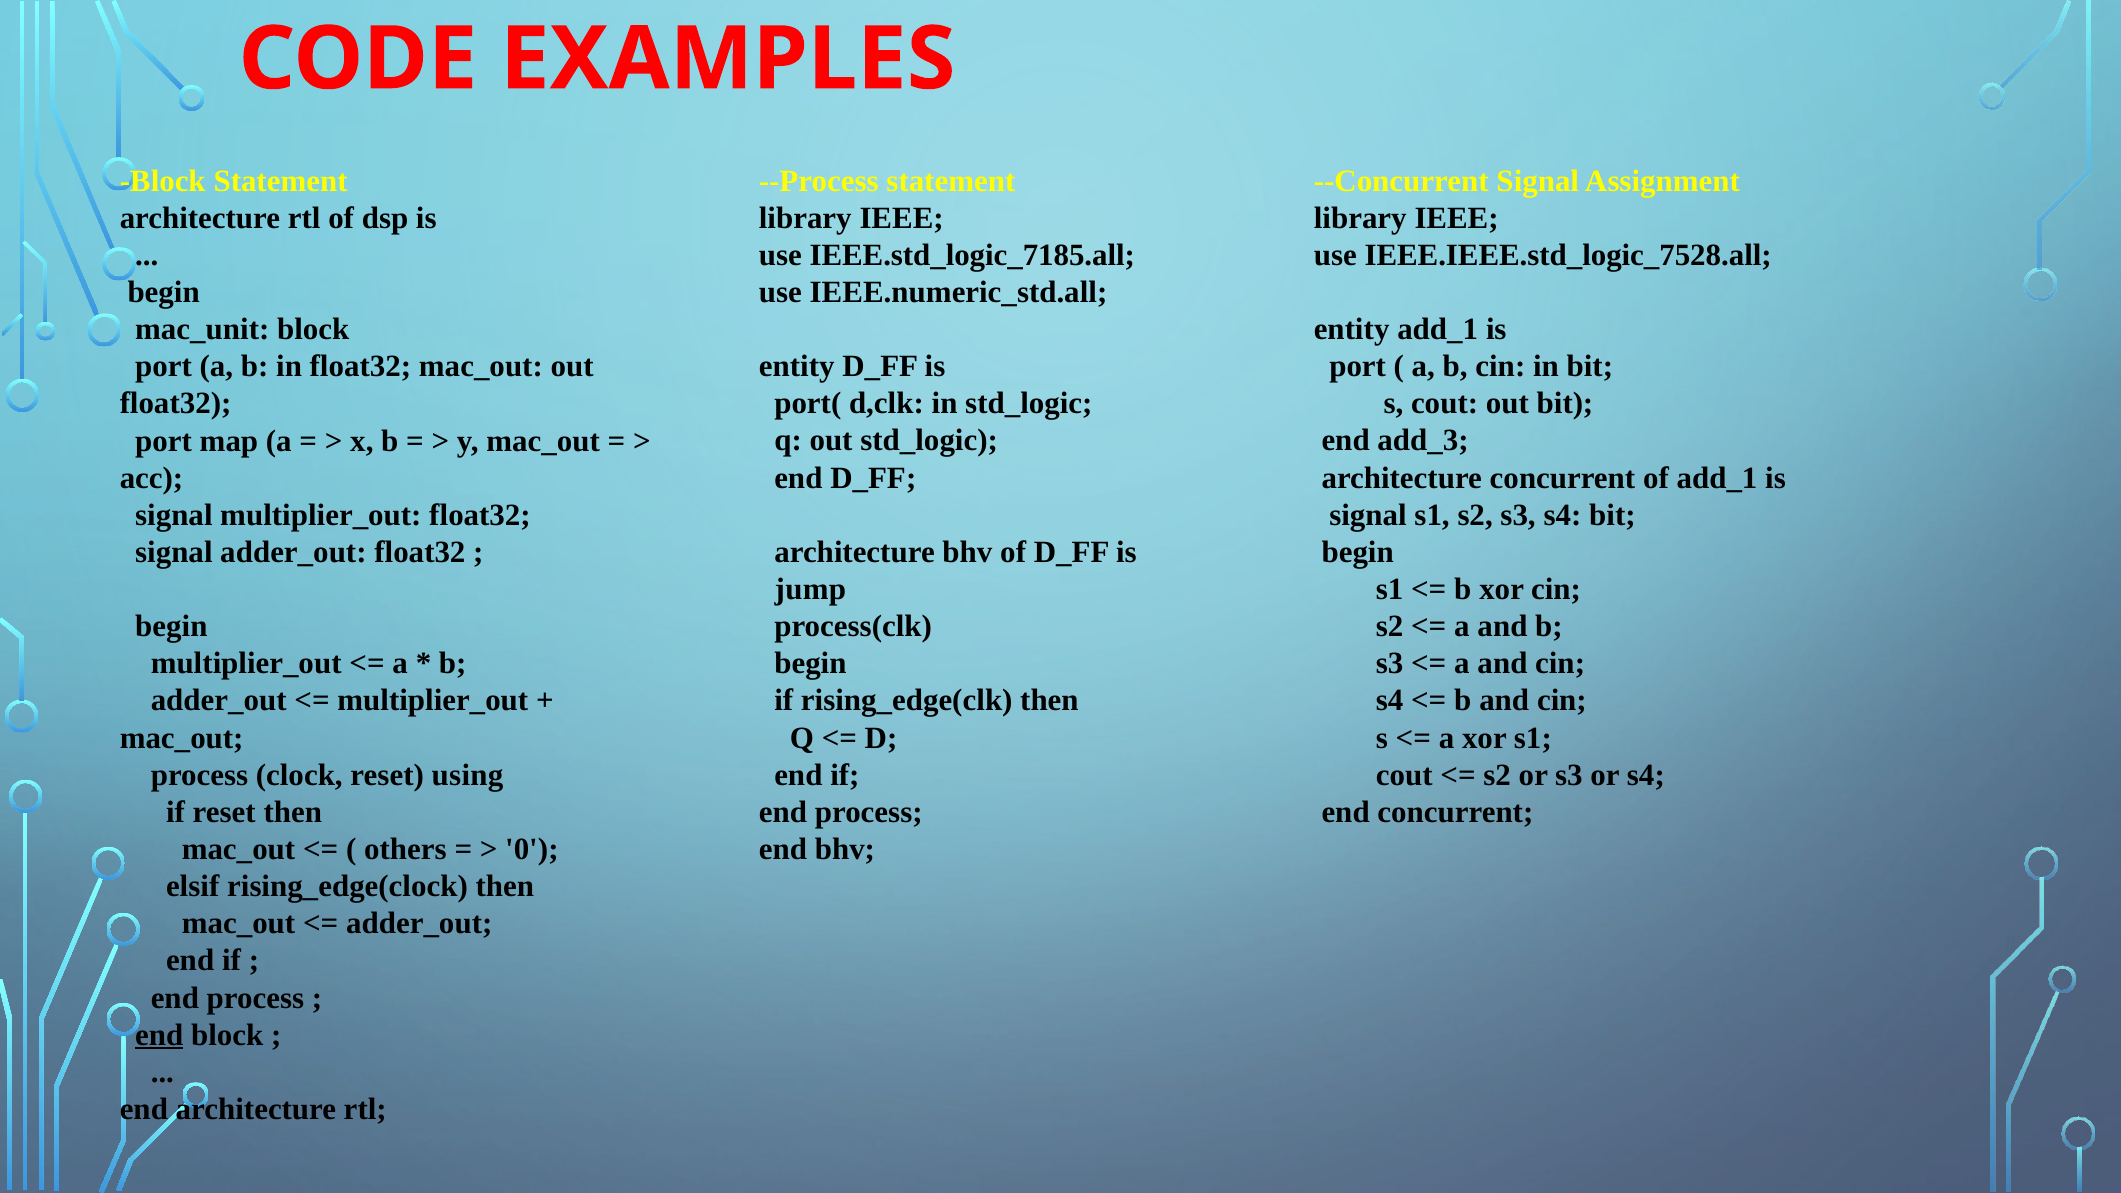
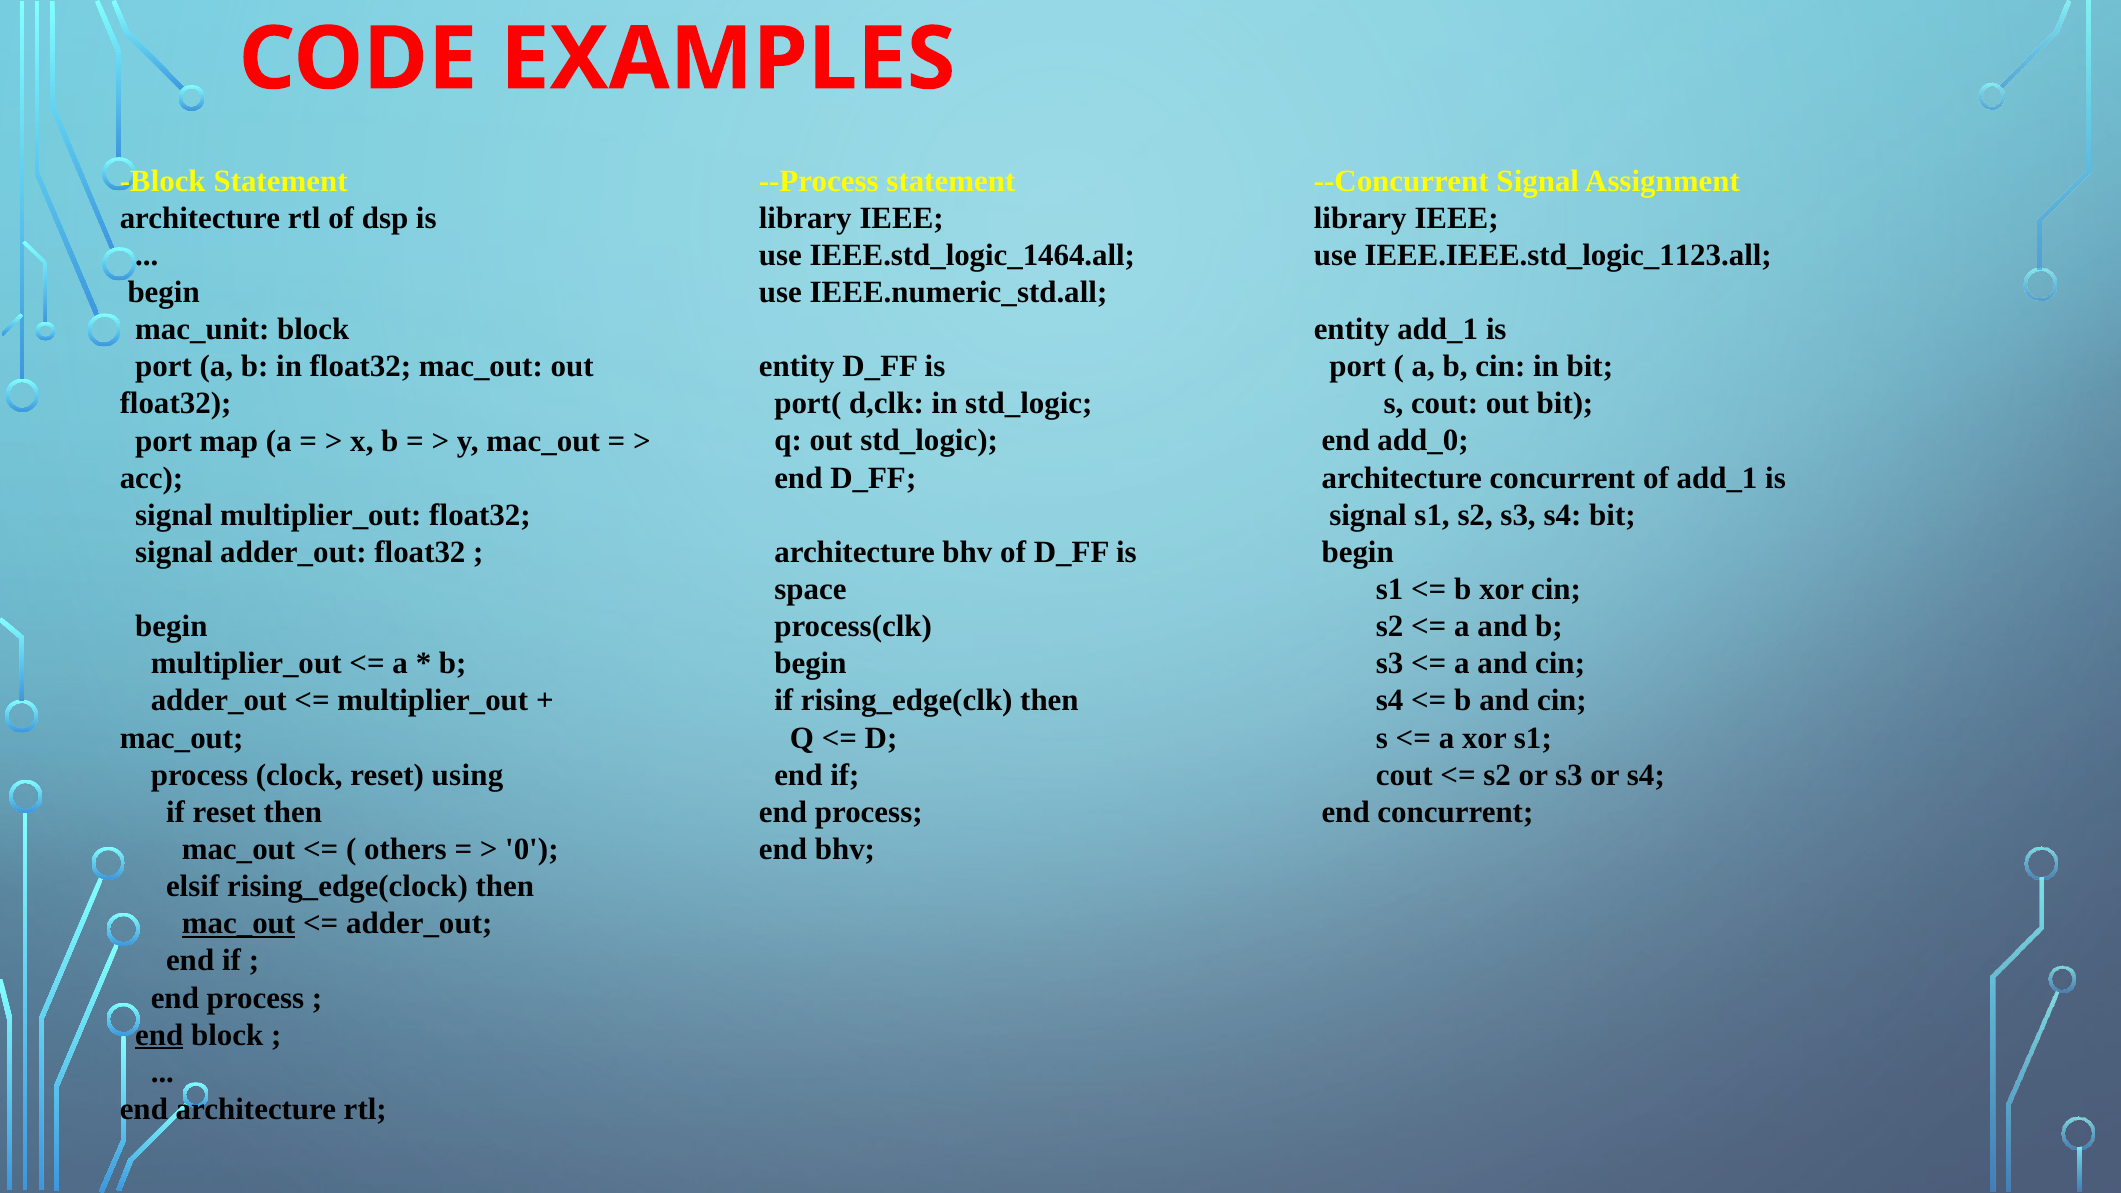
IEEE.std_logic_7185.all: IEEE.std_logic_7185.all -> IEEE.std_logic_1464.all (972, 255)
IEEE.IEEE.std_logic_7528.all: IEEE.IEEE.std_logic_7528.all -> IEEE.IEEE.std_logic_1123.all (1568, 255)
add_3: add_3 -> add_0 (1423, 441)
jump: jump -> space (811, 589)
mac_out underline: none -> present (239, 924)
